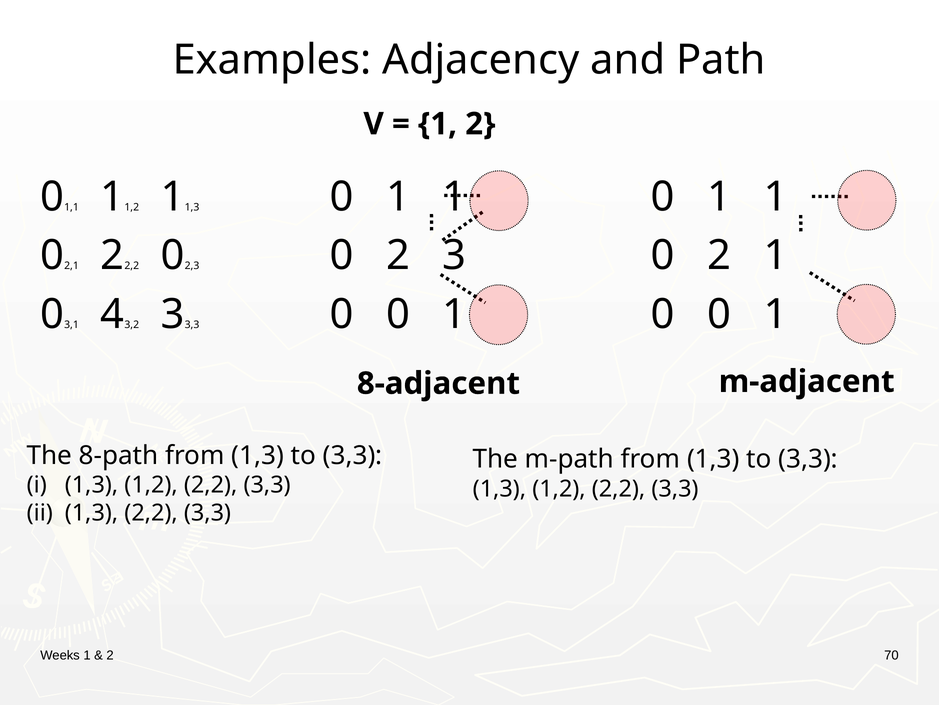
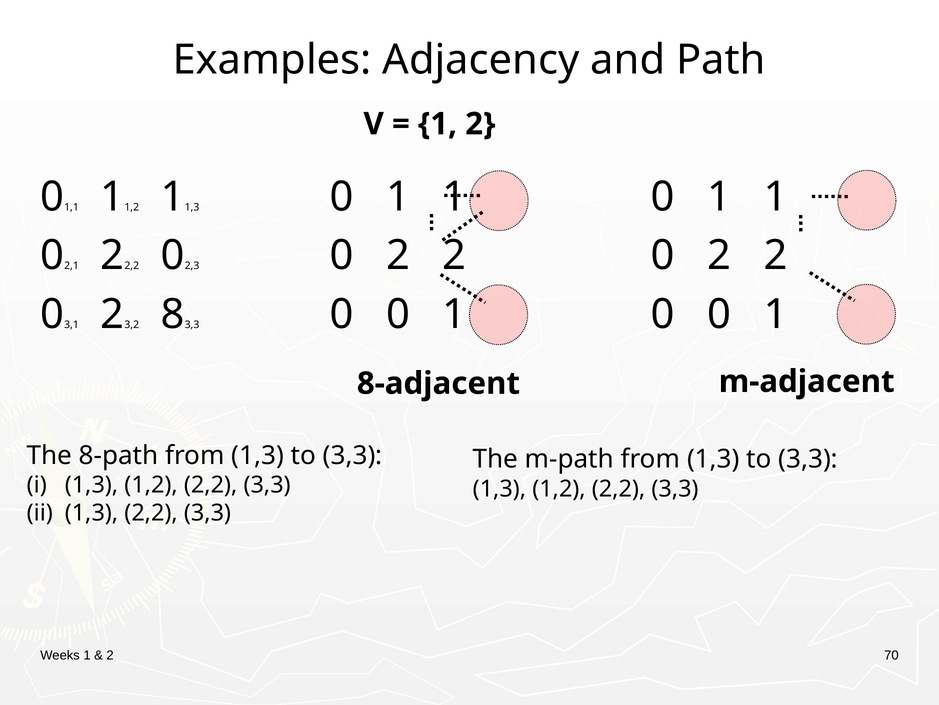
3: 3 -> 2 (454, 255)
1: 1 -> 2 (776, 255)
4: 4 -> 2 (112, 314)
3: 3 -> 8 (173, 314)
